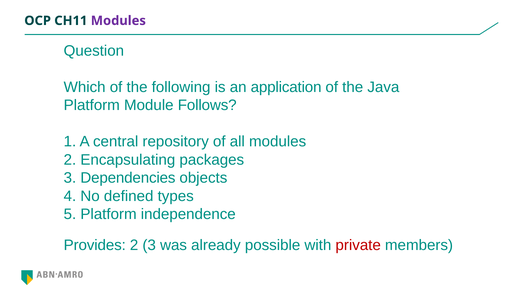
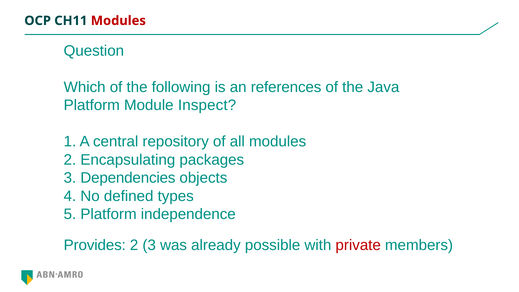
Modules colour: purple -> red (118, 21)
application: application -> references (286, 87)
Follows: Follows -> Inspect (207, 105)
